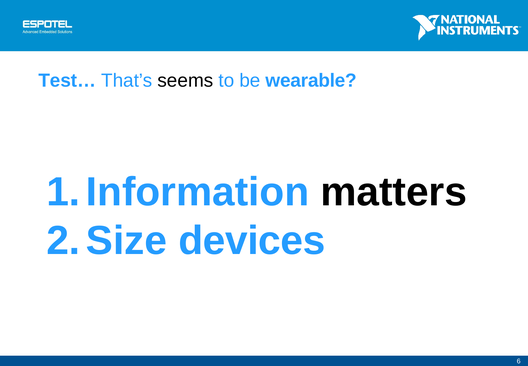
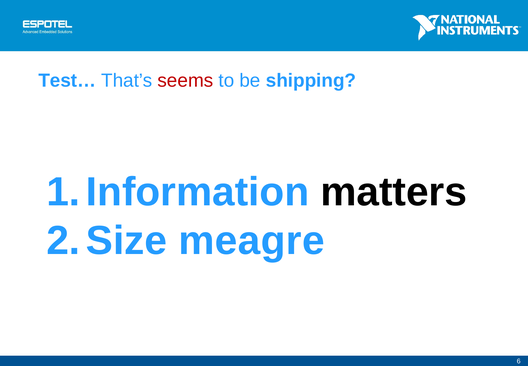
seems colour: black -> red (185, 80)
wearable: wearable -> shipping (311, 80)
devices: devices -> meagre (252, 241)
